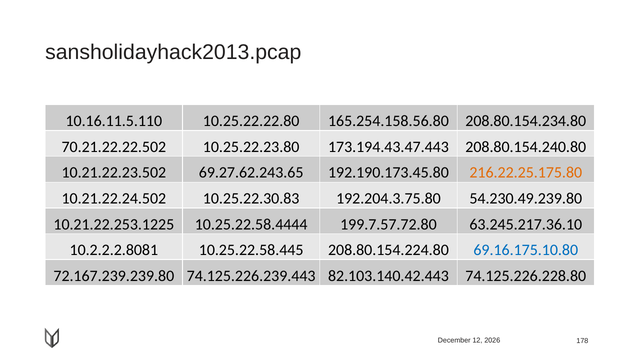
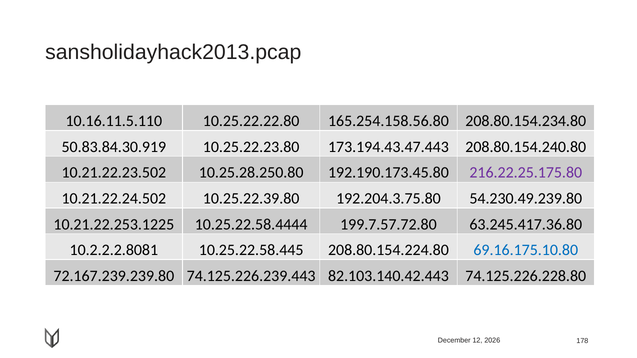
70.21.22.22.502: 70.21.22.22.502 -> 50.83.84.30.919 (114, 147)
69.27.62.243.65: 69.27.62.243.65 -> 10.25.28.250.80 (251, 173)
216.22.25.175.80 colour: orange -> purple (526, 173)
10.25.22.30.83: 10.25.22.30.83 -> 10.25.22.39.80 (251, 199)
63.245.217.36.10: 63.245.217.36.10 -> 63.245.417.36.80 (526, 224)
